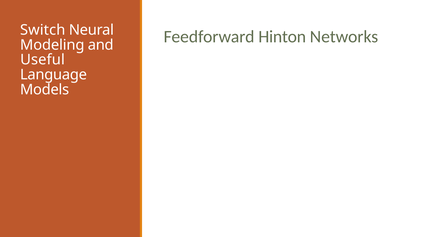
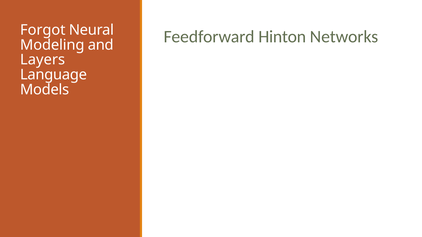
Switch: Switch -> Forgot (43, 30)
Useful: Useful -> Layers (43, 60)
